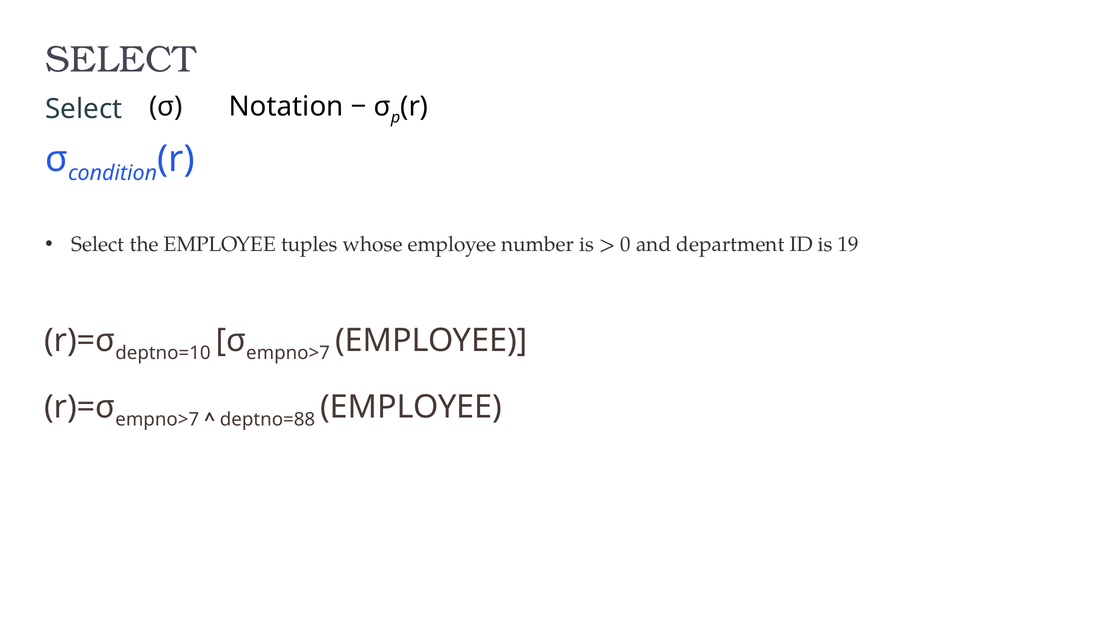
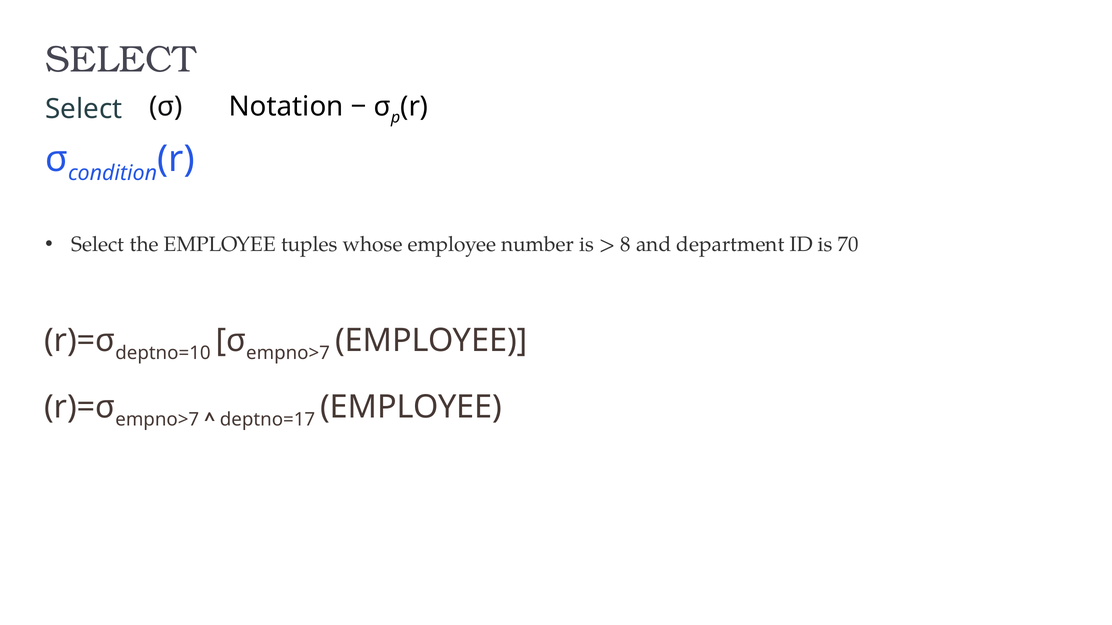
0: 0 -> 8 (626, 245)
19: 19 -> 70 (848, 245)
deptno=88: deptno=88 -> deptno=17 (268, 420)
